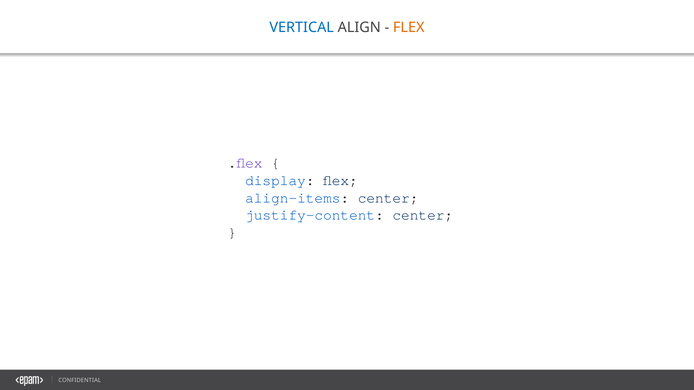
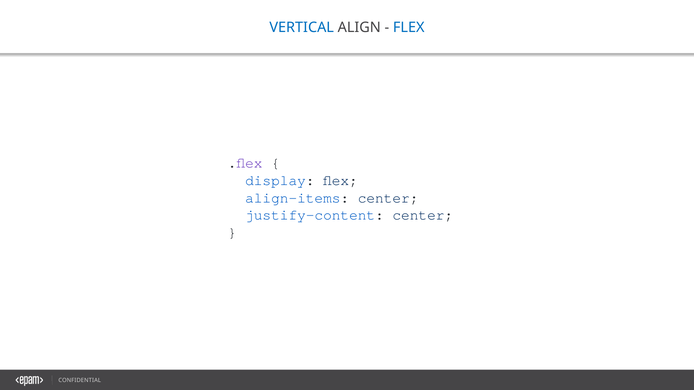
FLEX colour: orange -> blue (409, 28)
